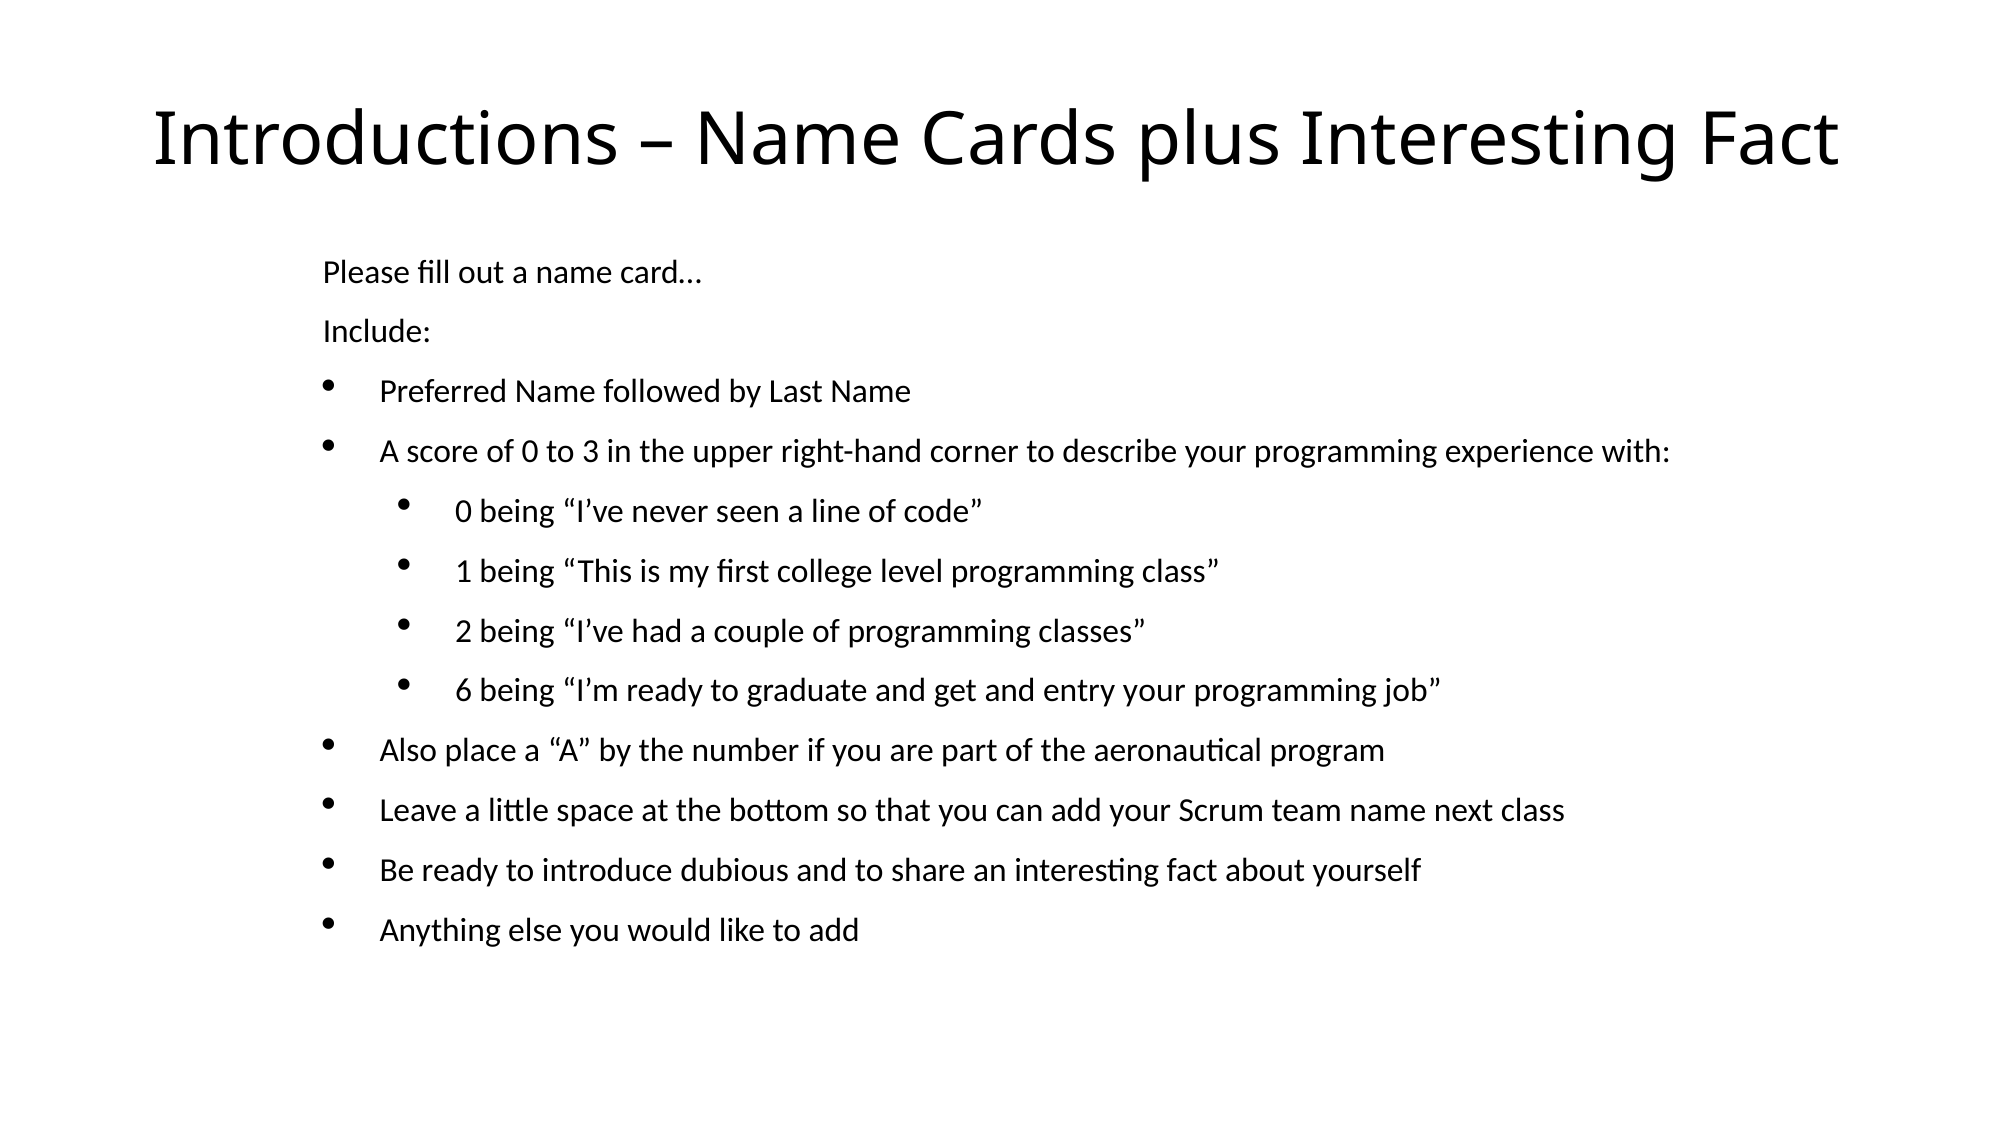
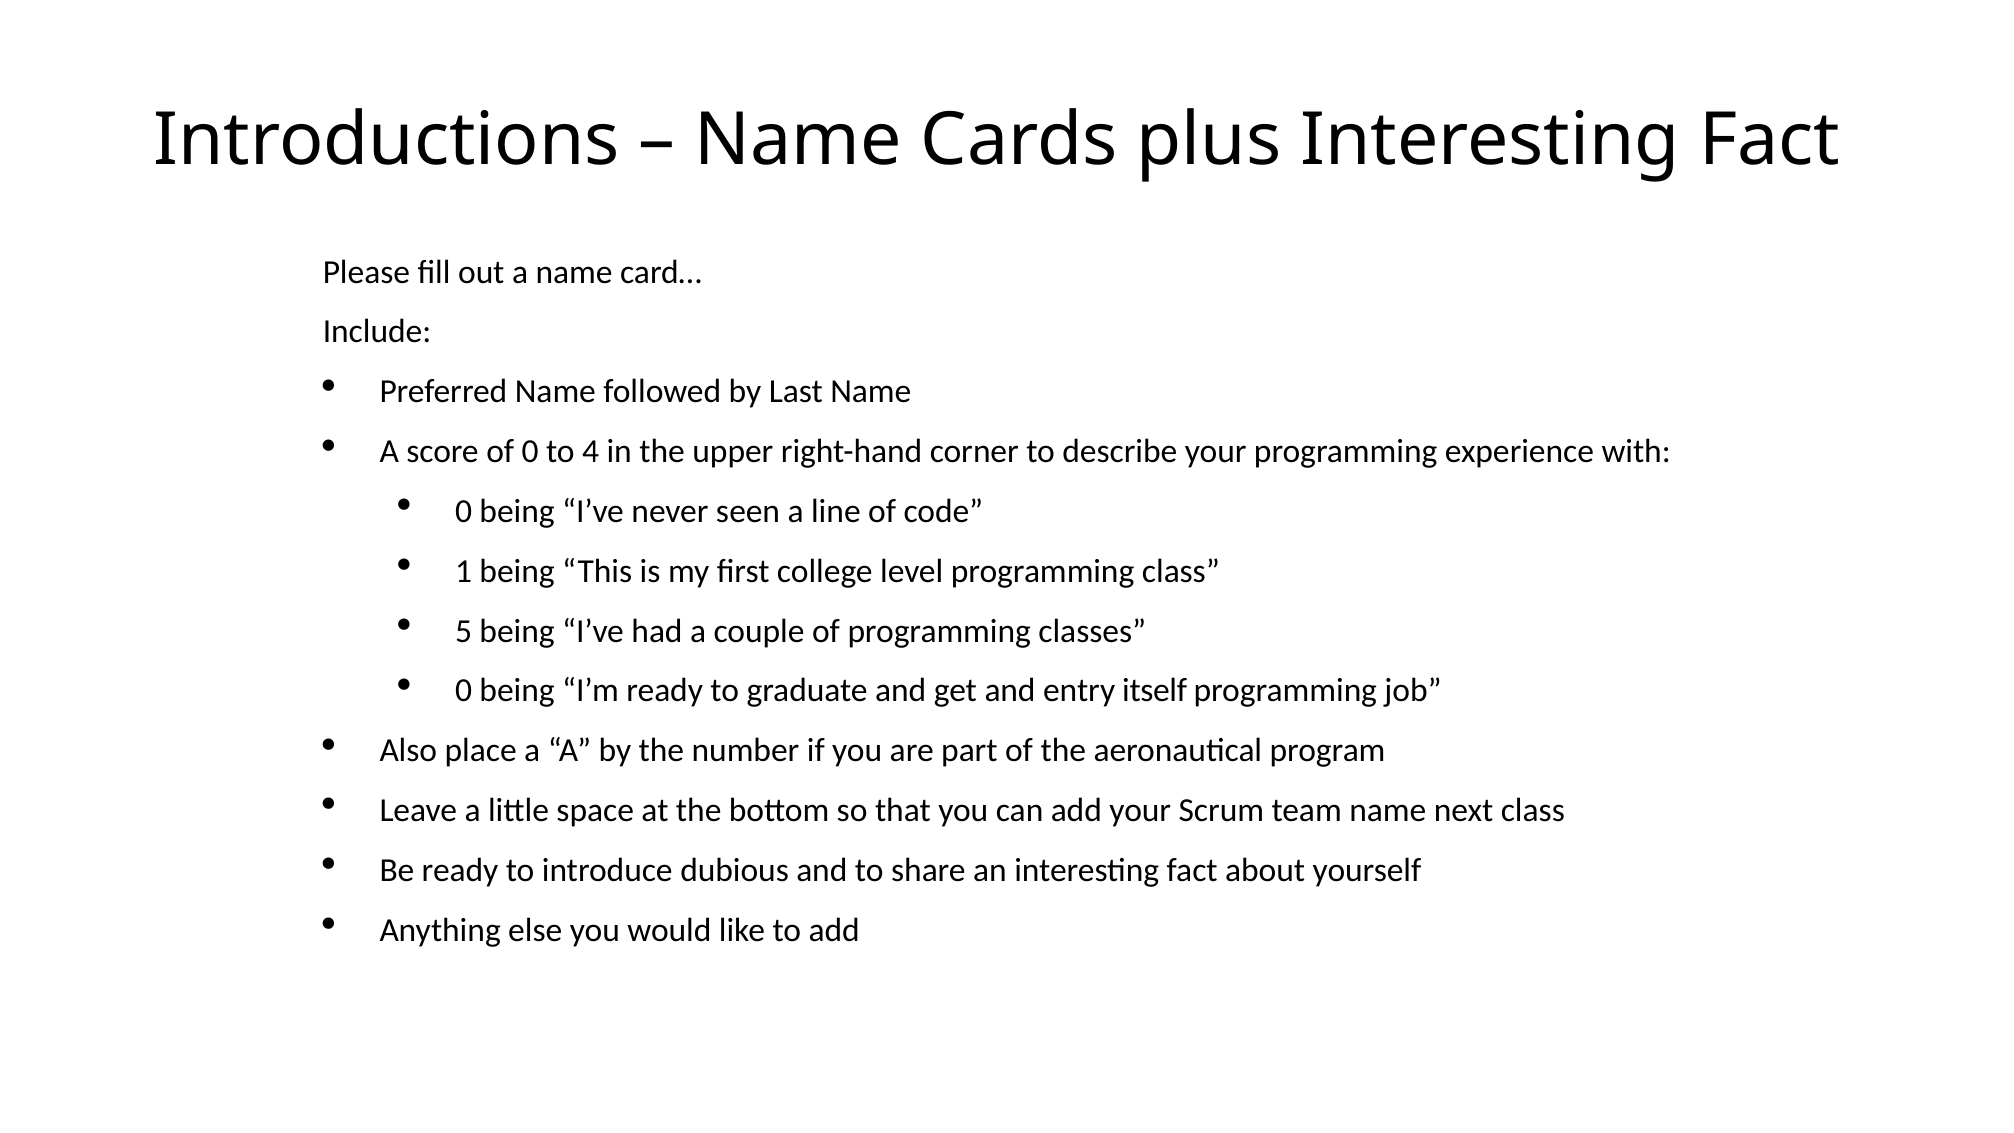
3: 3 -> 4 (591, 451)
2: 2 -> 5 (464, 631)
6: 6 -> 0 (464, 691)
entry your: your -> itself (1155, 691)
